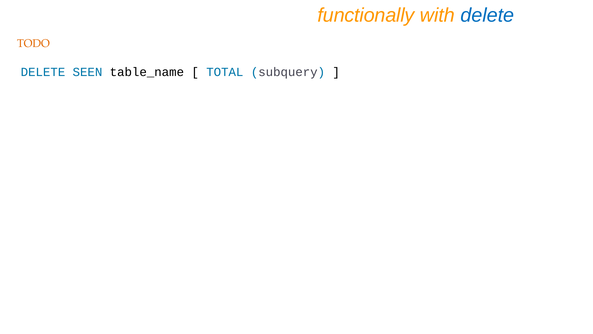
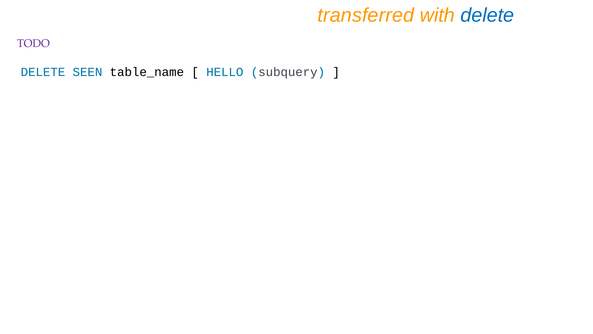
functionally: functionally -> transferred (366, 15)
TODO colour: orange -> purple (34, 43)
TOTAL: TOTAL -> HELLO (225, 72)
